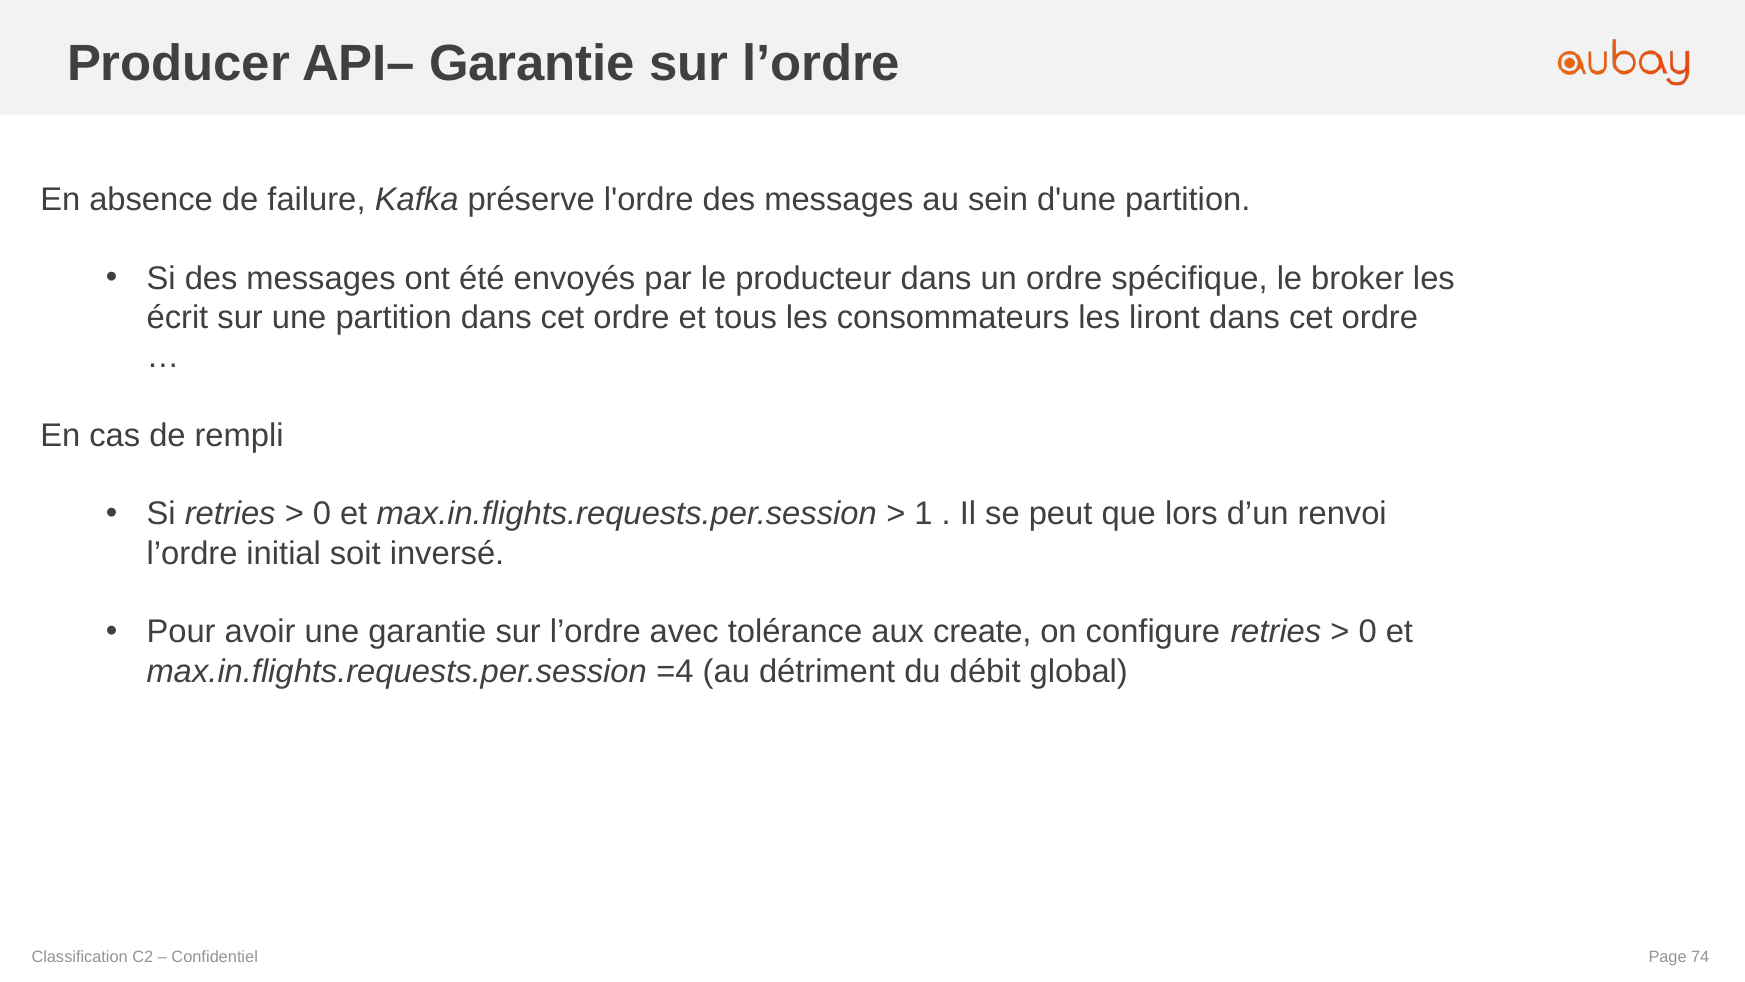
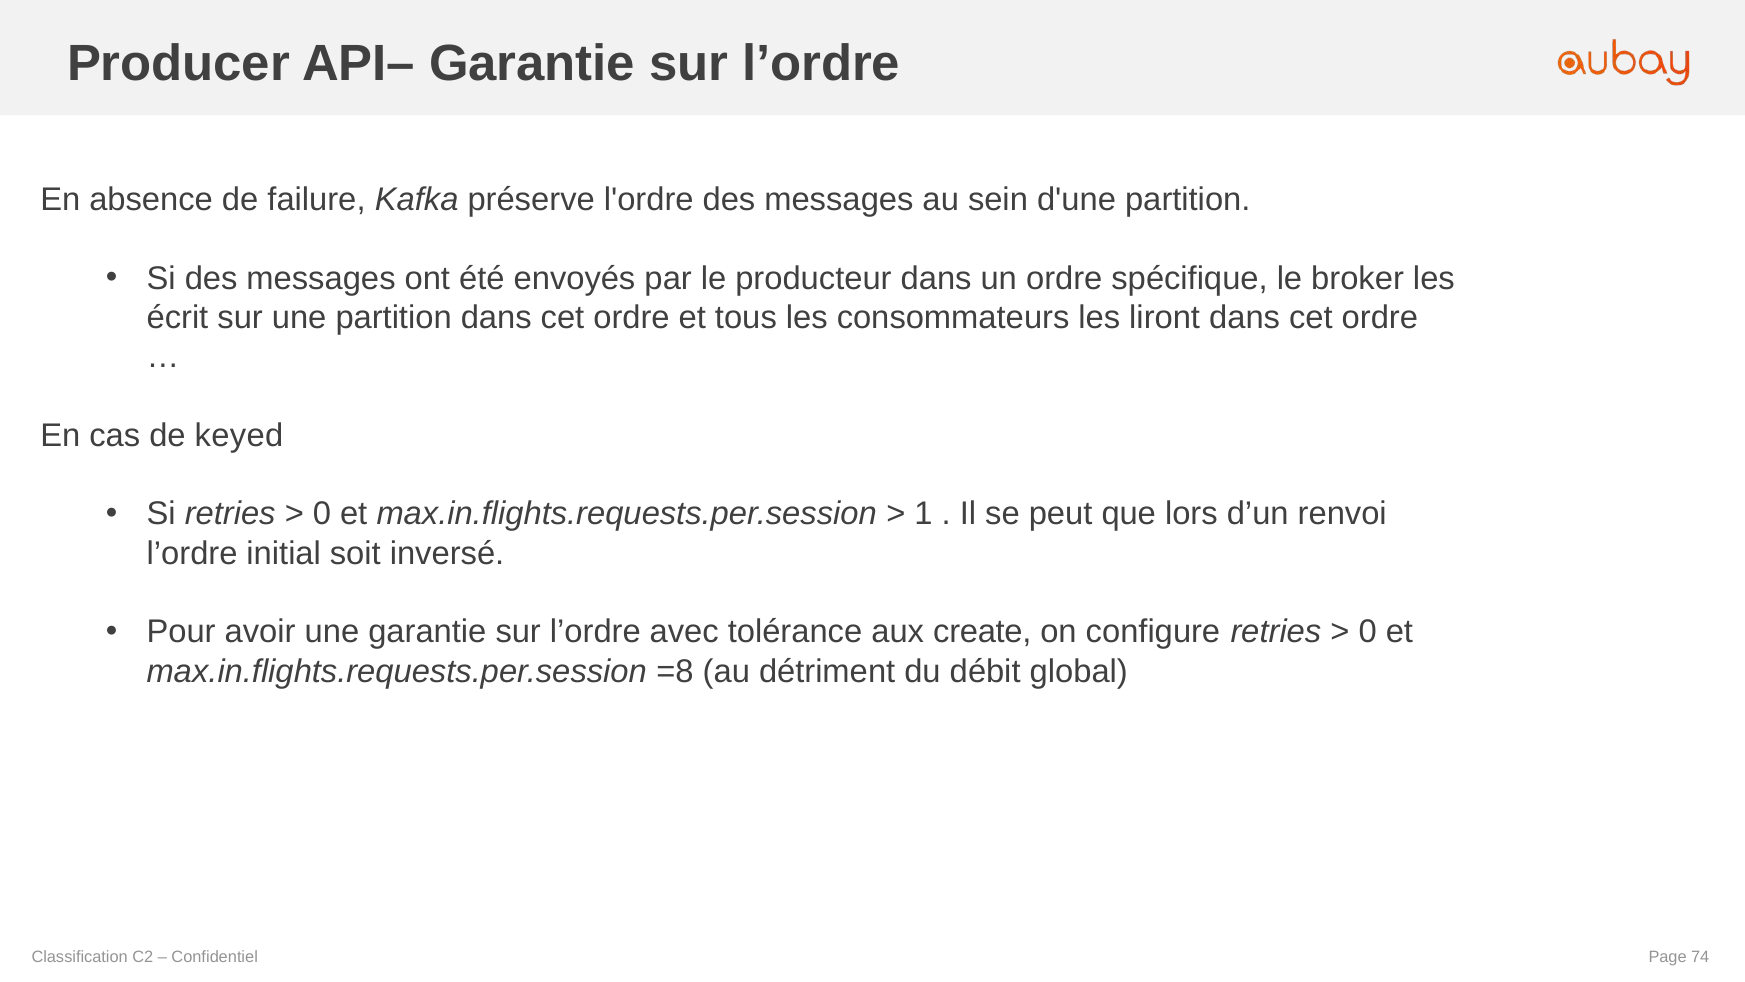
rempli: rempli -> keyed (239, 435)
=4: =4 -> =8 (675, 671)
